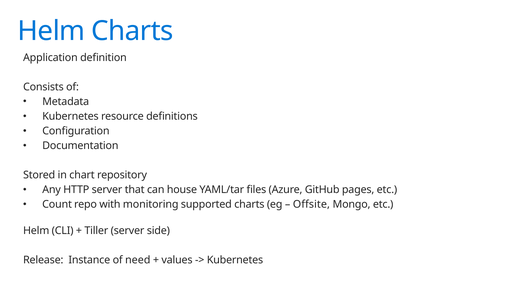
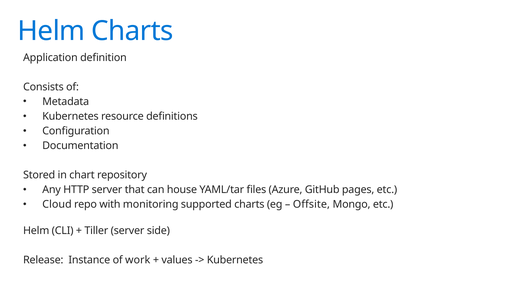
Count: Count -> Cloud (57, 205)
need: need -> work (138, 260)
